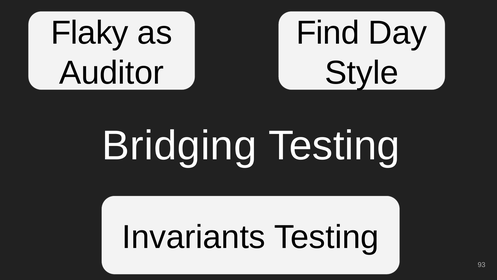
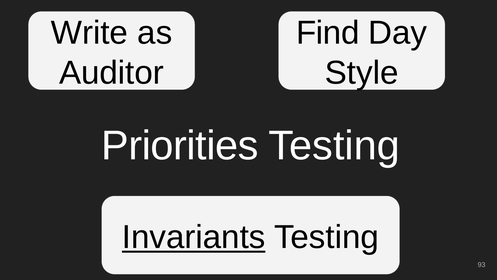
Flaky: Flaky -> Write (89, 33)
Bridging: Bridging -> Priorities (180, 145)
Invariants underline: none -> present (194, 237)
